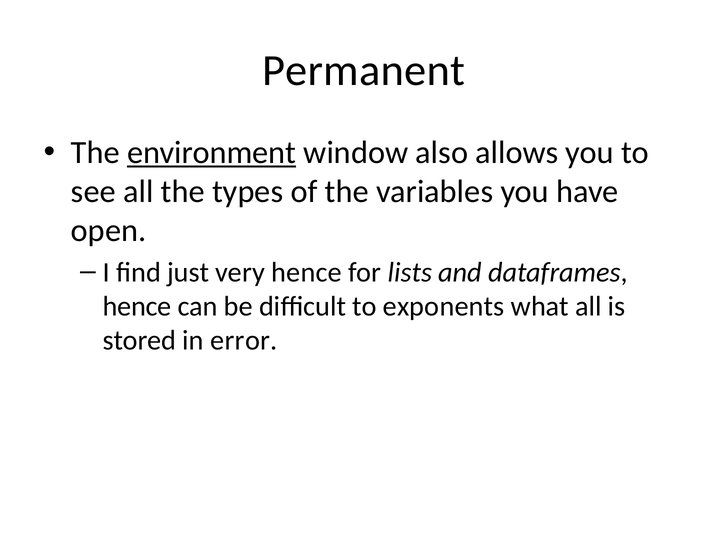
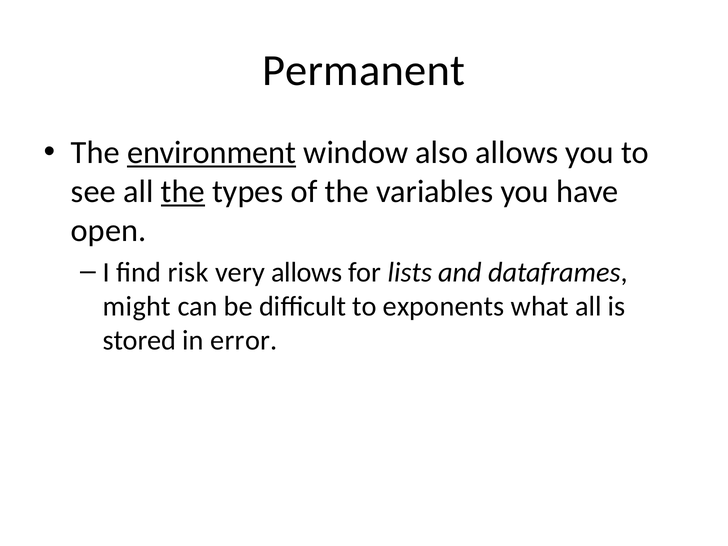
the underline: none -> present (183, 192)
just: just -> risk (188, 272)
very hence: hence -> allows (307, 272)
hence: hence -> might (137, 306)
